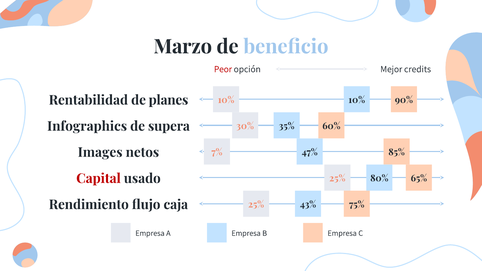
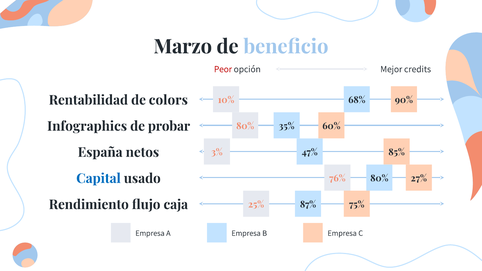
planes: planes -> colors (168, 100)
10%: 10% -> 68% (357, 100)
supera: supera -> probar (169, 126)
30%: 30% -> 80% (245, 126)
Images: Images -> España (100, 152)
7%: 7% -> 3% (217, 152)
Capital colour: red -> blue (98, 179)
25%: 25% -> 76% (337, 178)
65%: 65% -> 27% (419, 178)
43%: 43% -> 87% (308, 204)
